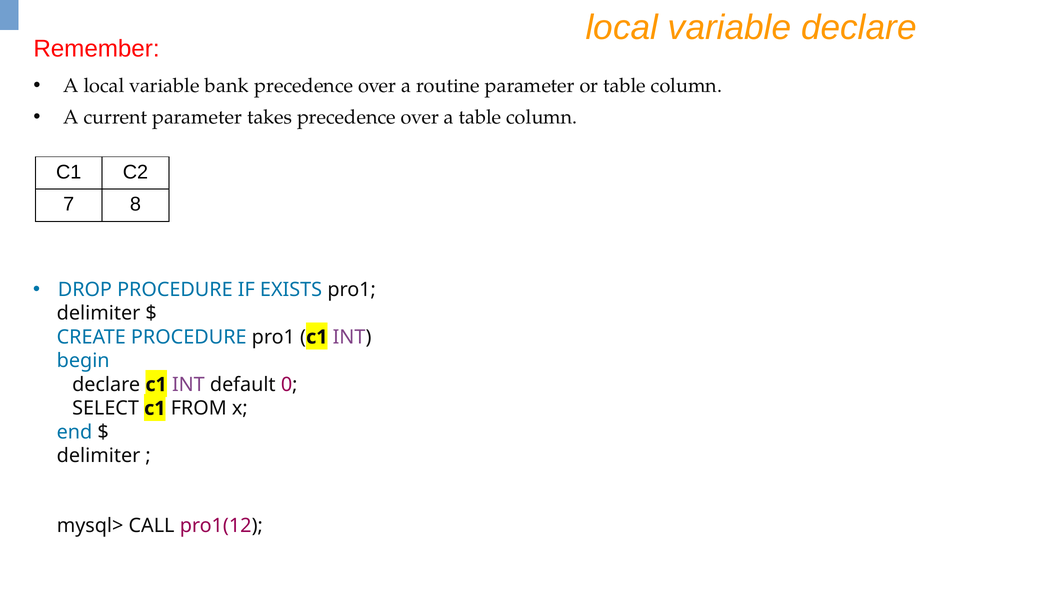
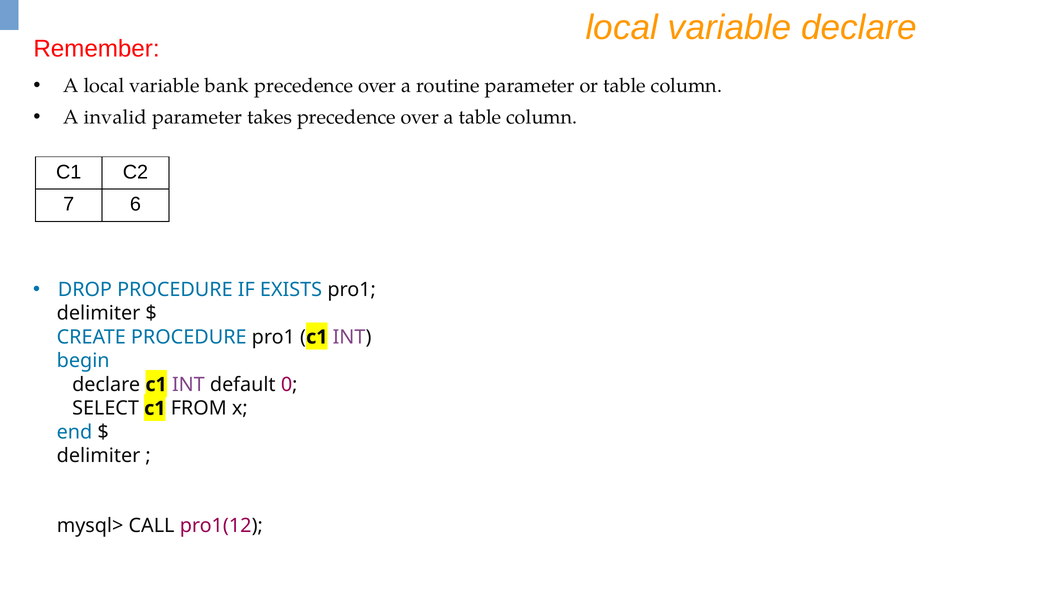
current: current -> invalid (115, 117)
8: 8 -> 6 (135, 204)
